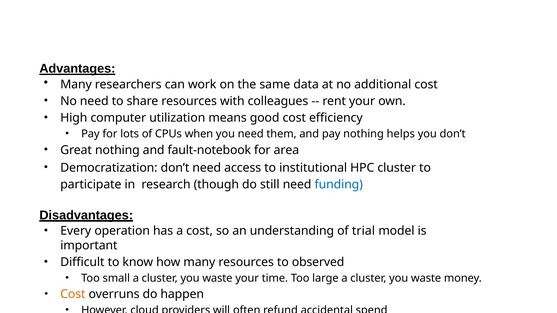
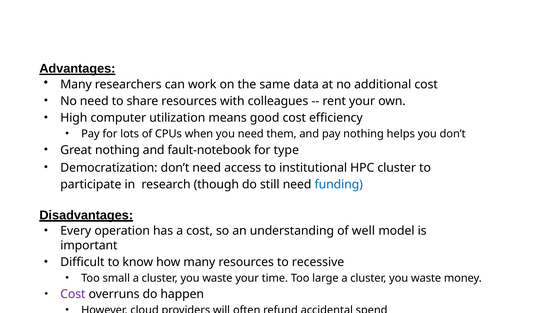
area: area -> type (286, 150)
trial: trial -> well (363, 231)
observed: observed -> recessive (318, 263)
Cost colour: orange -> purple (73, 295)
